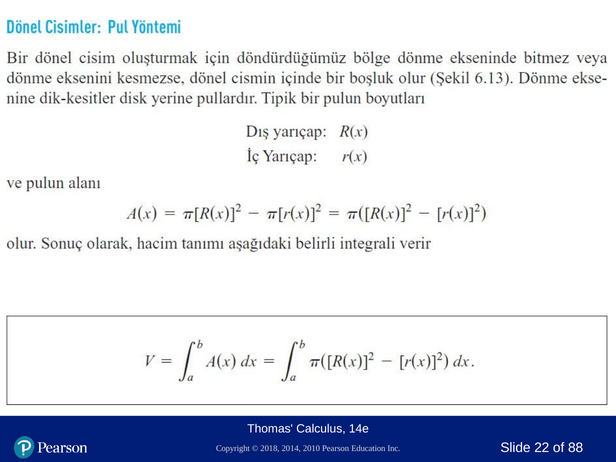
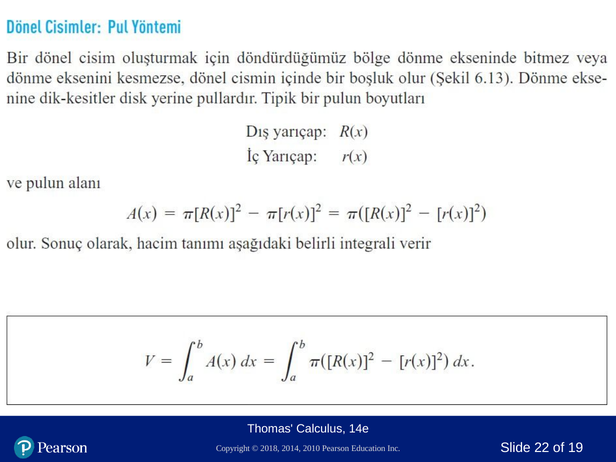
88: 88 -> 19 (576, 448)
